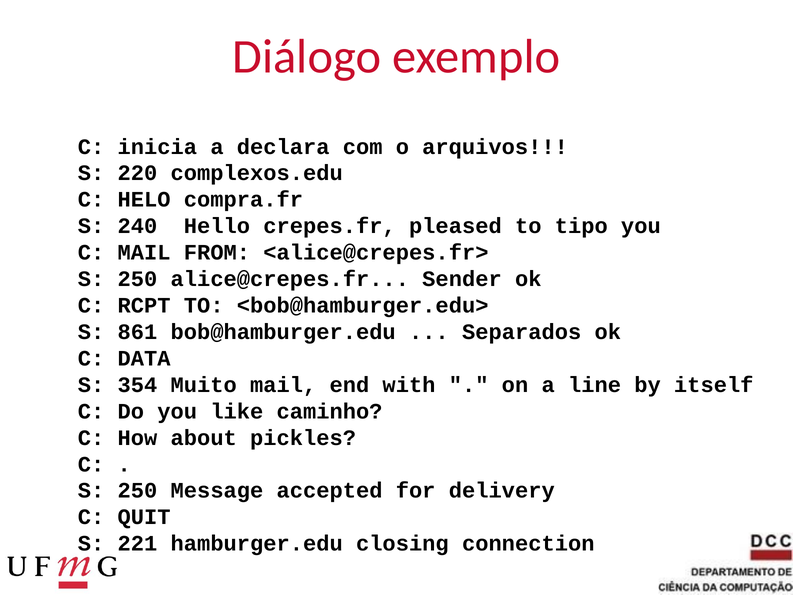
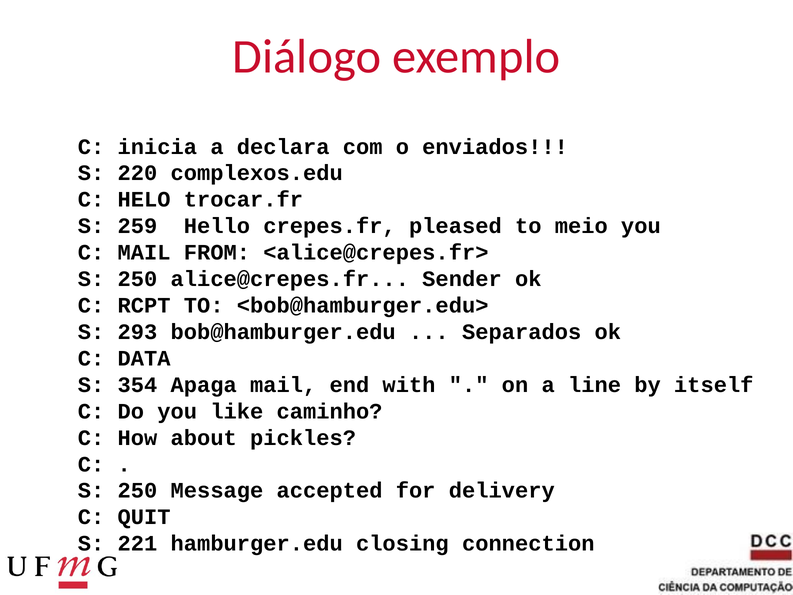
arquivos: arquivos -> enviados (495, 147)
compra.fr: compra.fr -> trocar.fr (243, 200)
240: 240 -> 259 (137, 226)
tipo: tipo -> meio (581, 226)
861: 861 -> 293 (137, 332)
Muito: Muito -> Apaga (204, 385)
